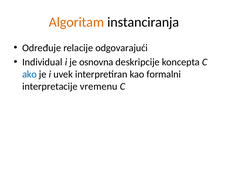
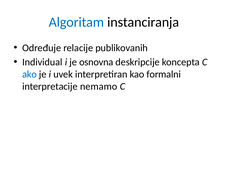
Algoritam colour: orange -> blue (76, 22)
odgovarajući: odgovarajući -> publikovanih (122, 48)
vremenu: vremenu -> nemamo (99, 86)
